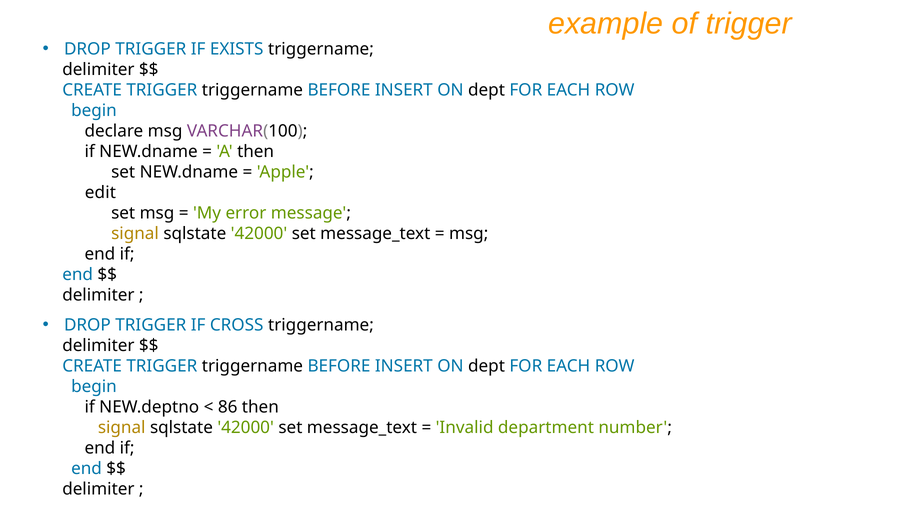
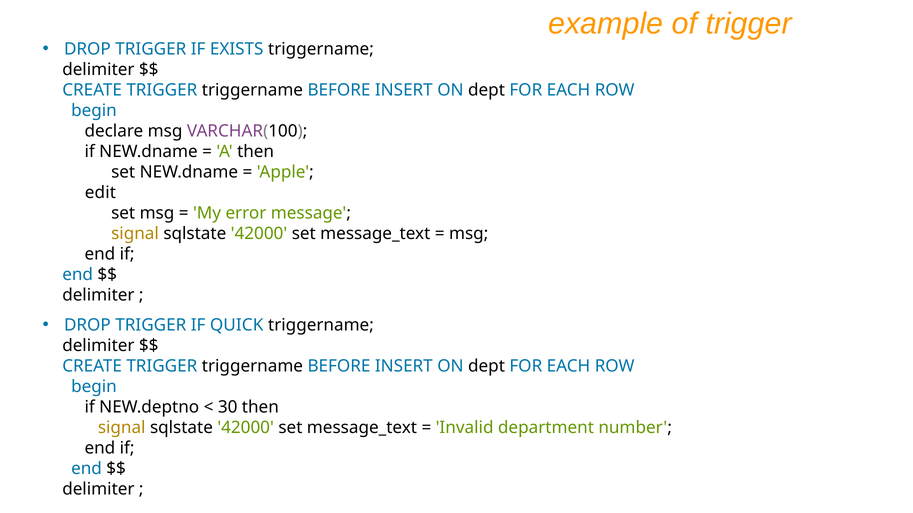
CROSS: CROSS -> QUICK (237, 326)
86: 86 -> 30 (228, 408)
